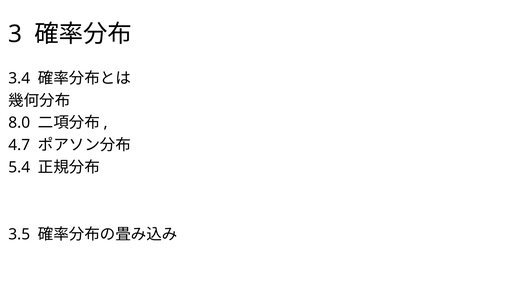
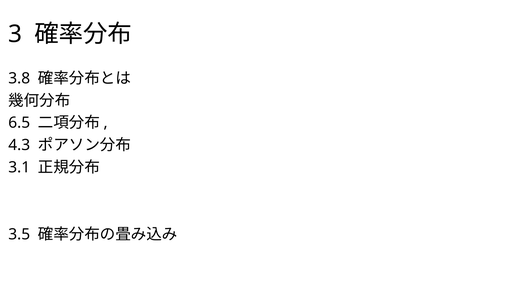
3.4: 3.4 -> 3.8 (19, 78)
8.0: 8.0 -> 6.5 (19, 123)
4.7: 4.7 -> 4.3 (19, 145)
5.4: 5.4 -> 3.1 (19, 168)
